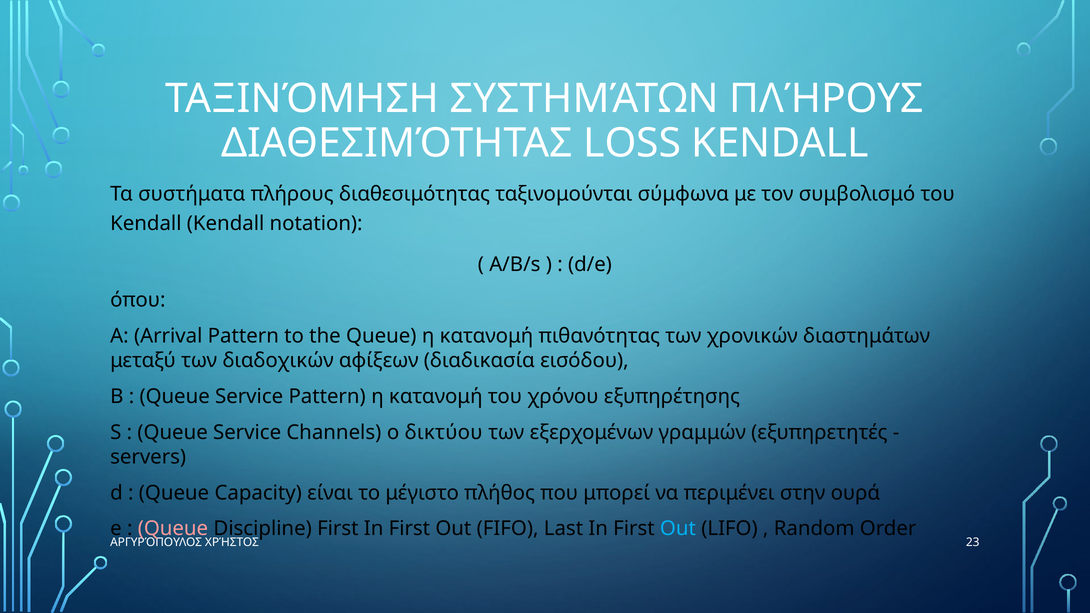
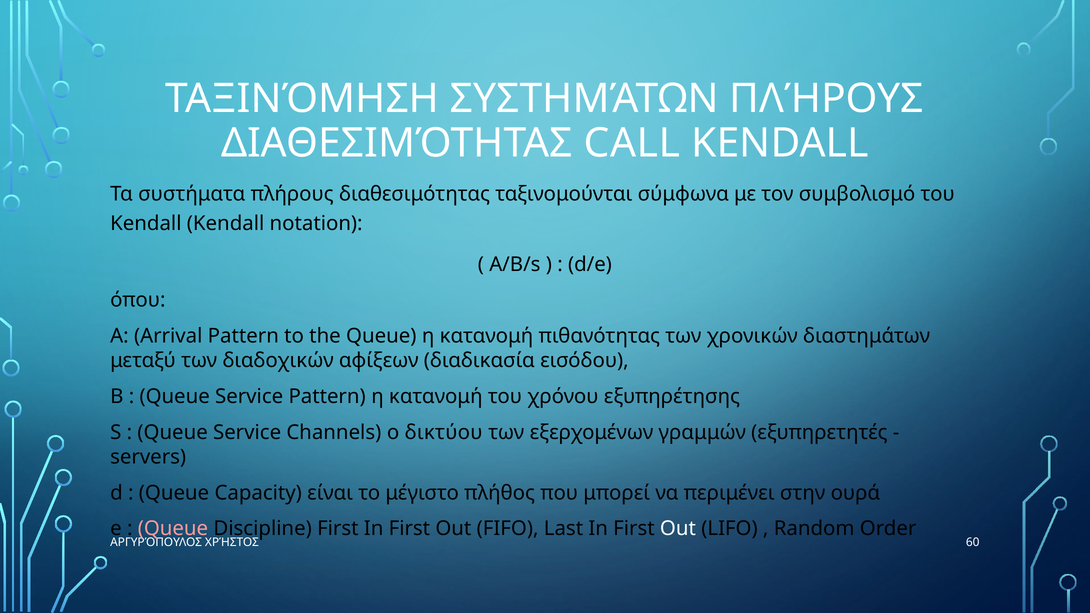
LOSS: LOSS -> CALL (632, 143)
Out colour: light blue -> white (678, 529)
23: 23 -> 60 (973, 542)
